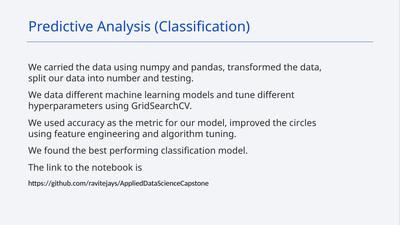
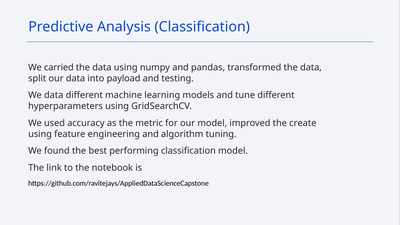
number: number -> payload (124, 78)
circles: circles -> create (303, 123)
